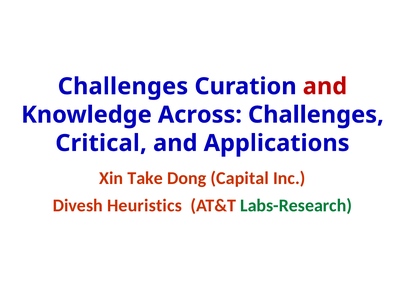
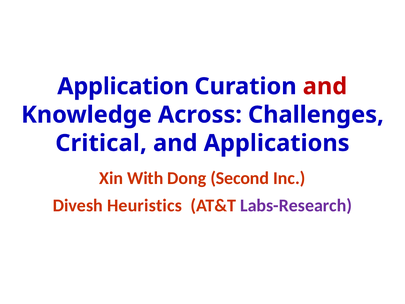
Challenges: Challenges -> Application (123, 86)
Take: Take -> With (145, 178)
Capital: Capital -> Second (240, 178)
Labs-Research colour: green -> purple (296, 205)
